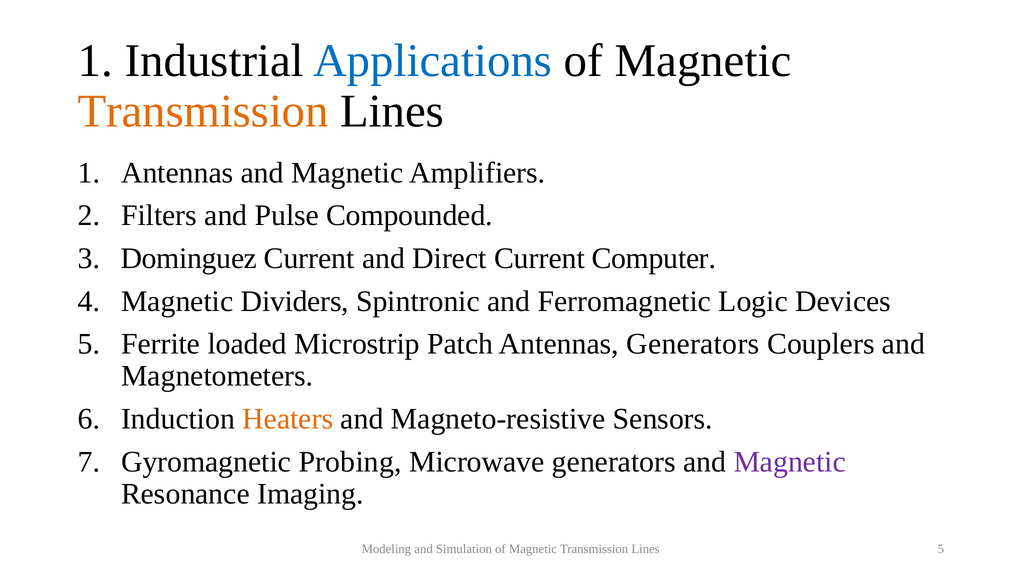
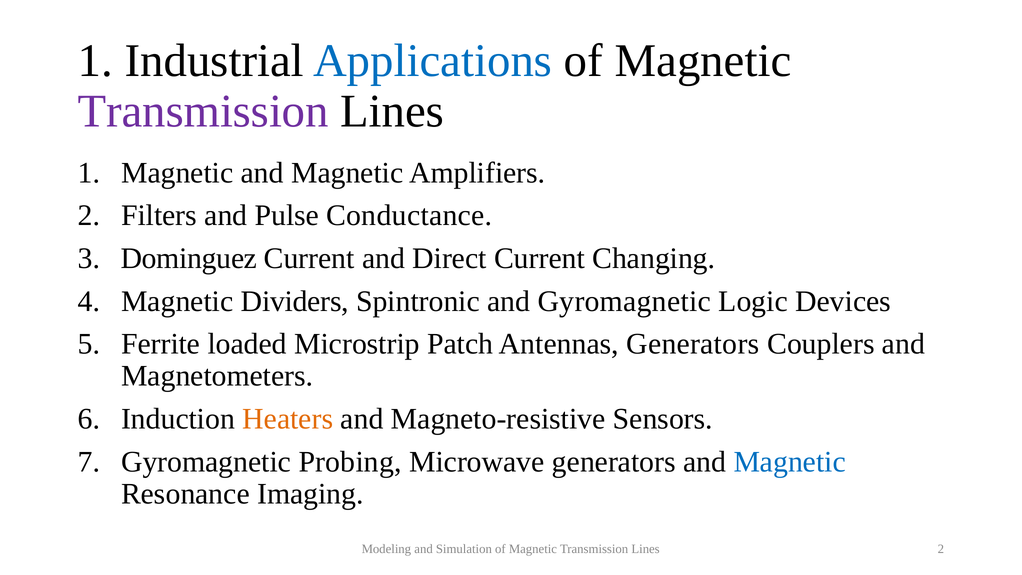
Transmission colour: orange -> purple (203, 111)
1 Antennas: Antennas -> Magnetic (177, 173)
Compounded: Compounded -> Conductance (409, 216)
Computer: Computer -> Changing (654, 258)
and Ferromagnetic: Ferromagnetic -> Gyromagnetic (624, 301)
Magnetic colour: purple -> blue (790, 462)
Lines 5: 5 -> 2 (941, 549)
